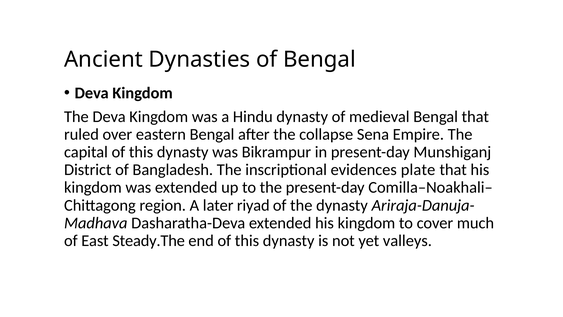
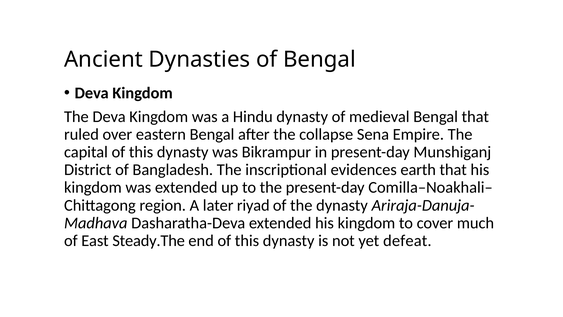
plate: plate -> earth (418, 170)
valleys: valleys -> defeat (407, 240)
